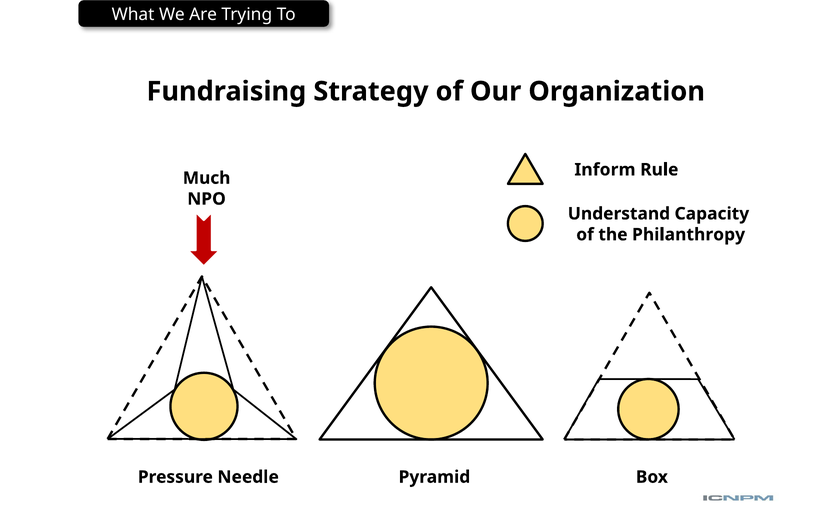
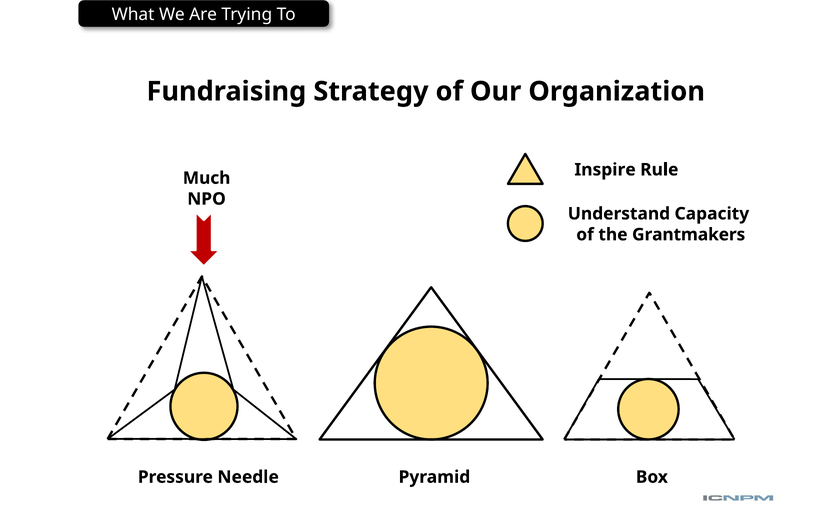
Inform: Inform -> Inspire (605, 170)
Philanthropy: Philanthropy -> Grantmakers (689, 235)
